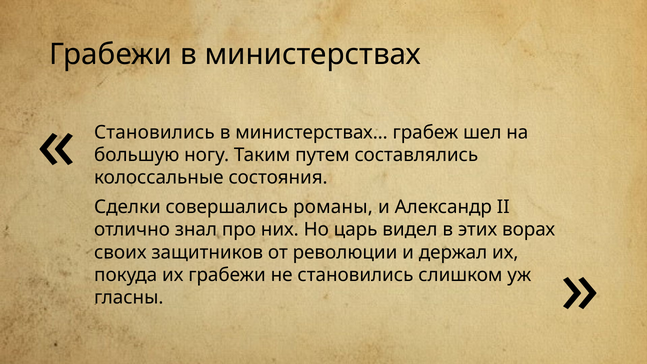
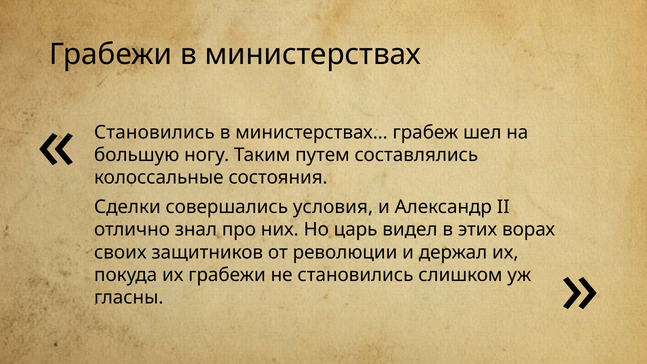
романы: романы -> условия (333, 207)
